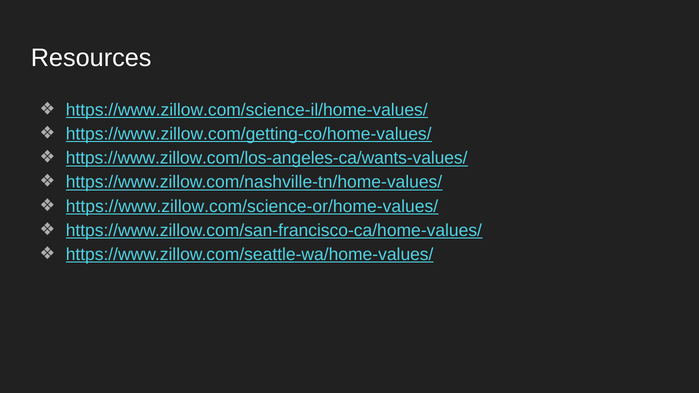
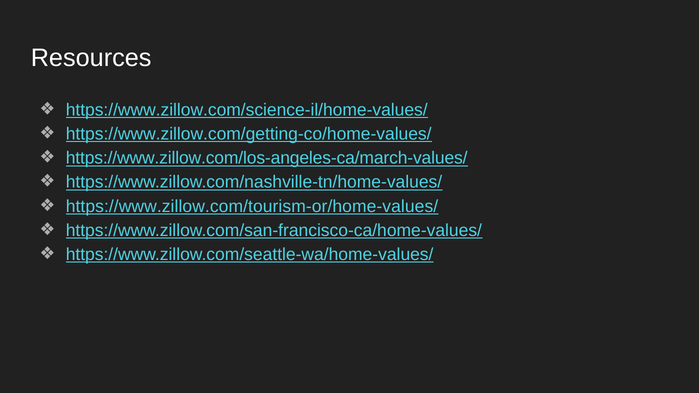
https://www.zillow.com/los-angeles-ca/wants-values/: https://www.zillow.com/los-angeles-ca/wants-values/ -> https://www.zillow.com/los-angeles-ca/march-values/ (267, 158)
https://www.zillow.com/science-or/home-values/: https://www.zillow.com/science-or/home-values/ -> https://www.zillow.com/tourism-or/home-values/ (252, 206)
